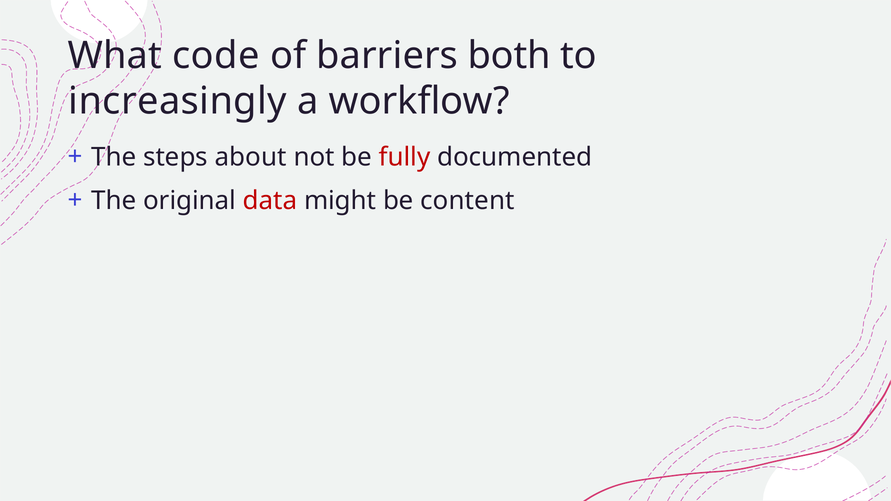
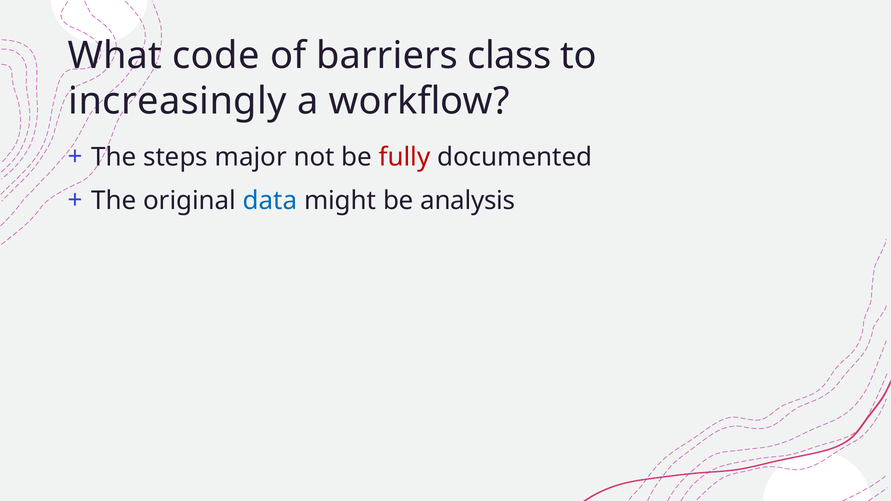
both: both -> class (509, 55)
about: about -> major (251, 157)
data colour: red -> blue (270, 201)
content: content -> analysis (468, 201)
